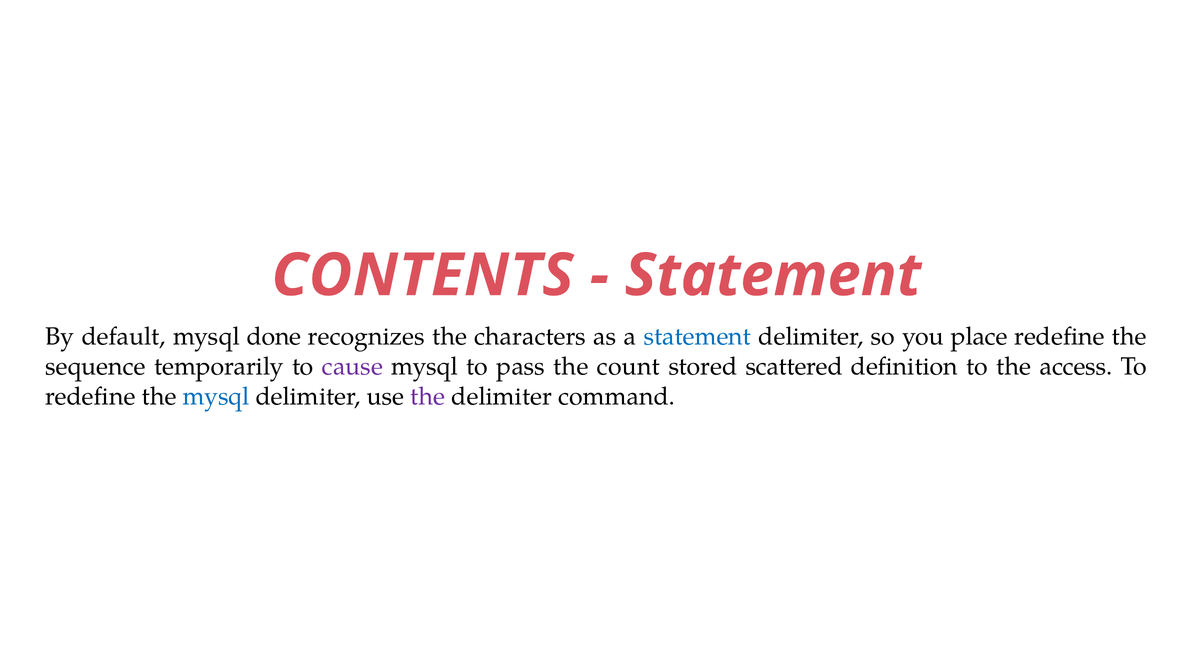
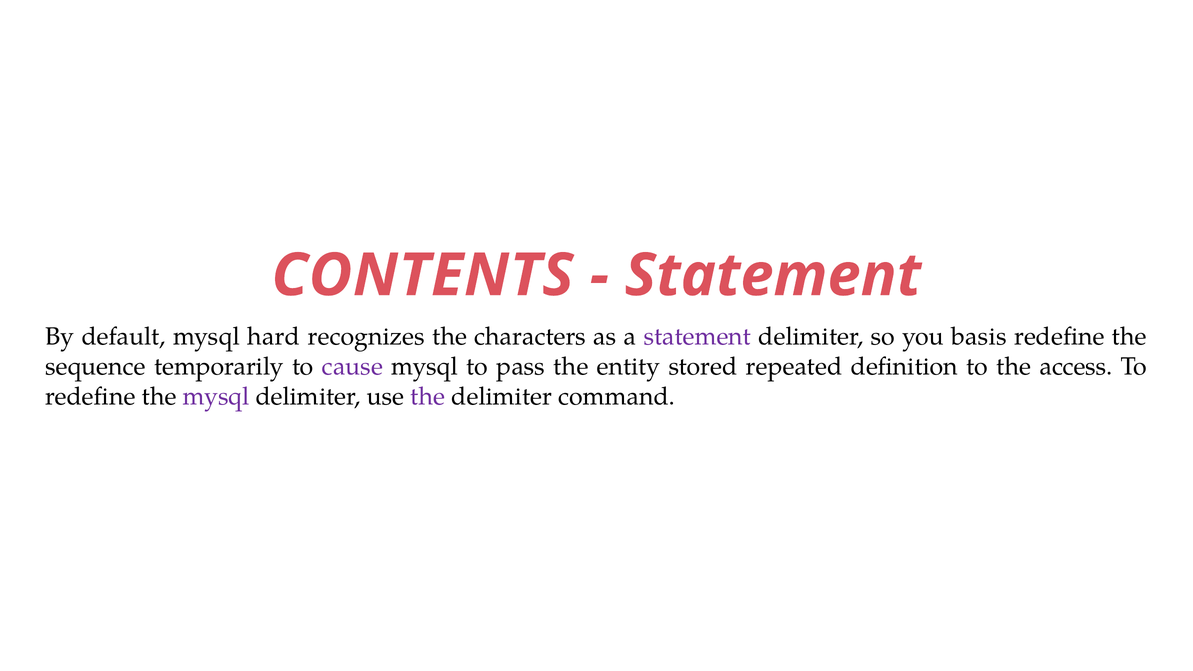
done: done -> hard (274, 337)
statement colour: blue -> purple (697, 337)
place: place -> basis (979, 337)
count: count -> entity (629, 367)
scattered: scattered -> repeated (794, 367)
mysql colour: blue -> purple (216, 396)
